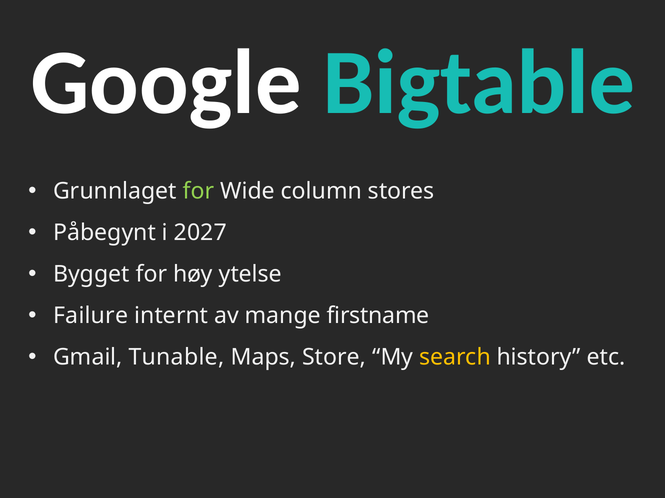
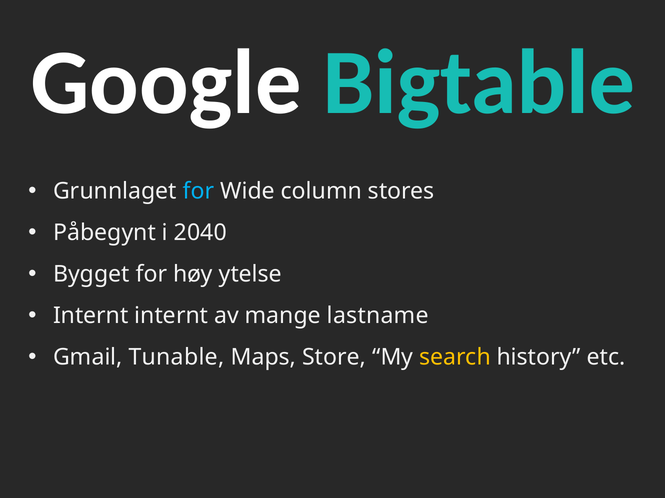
for colour: light green -> light blue (199, 192)
2027: 2027 -> 2040 (200, 233)
Failure: Failure -> Internt (91, 316)
firstname: firstname -> lastname (378, 316)
